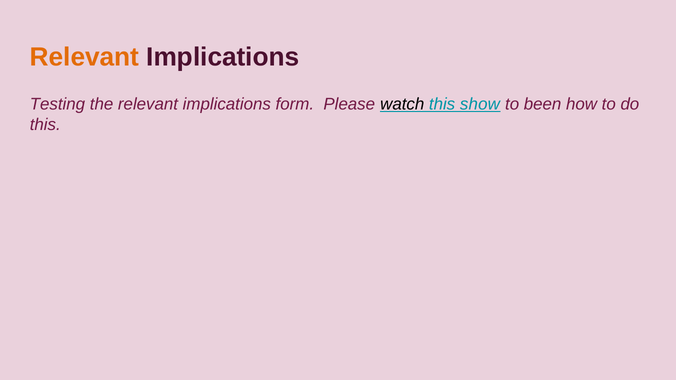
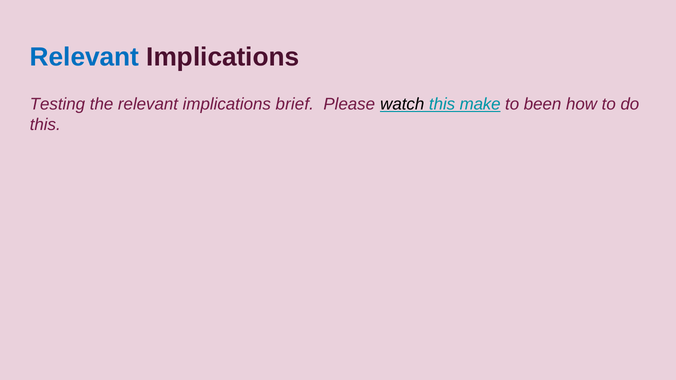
Relevant colour: orange -> blue (84, 57)
form: form -> brief (295, 104)
show: show -> make (480, 104)
